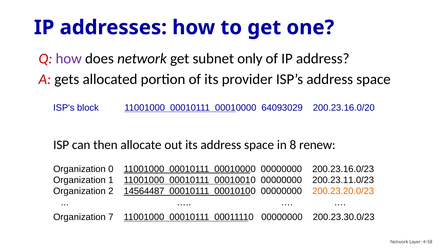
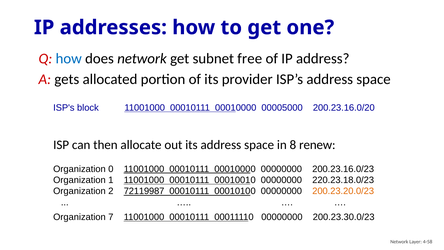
how colour: purple -> blue (69, 58)
only: only -> free (250, 58)
64093029: 64093029 -> 00005000 (282, 108)
200.23.11.0/23: 200.23.11.0/23 -> 220.23.18.0/23 (343, 180)
14564487: 14564487 -> 72119987 (144, 191)
